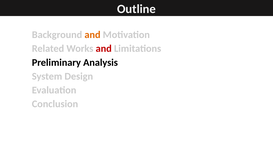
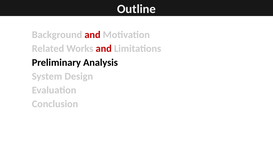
and colour: orange -> red (92, 35)
